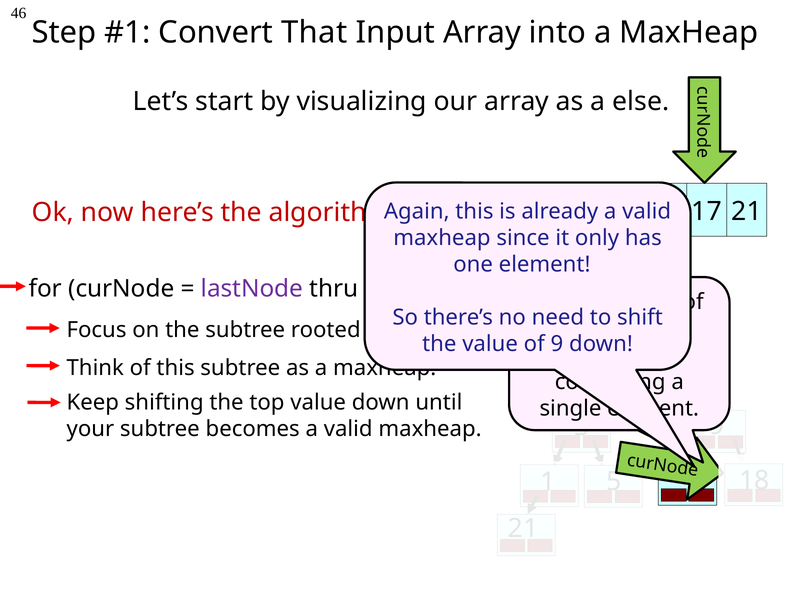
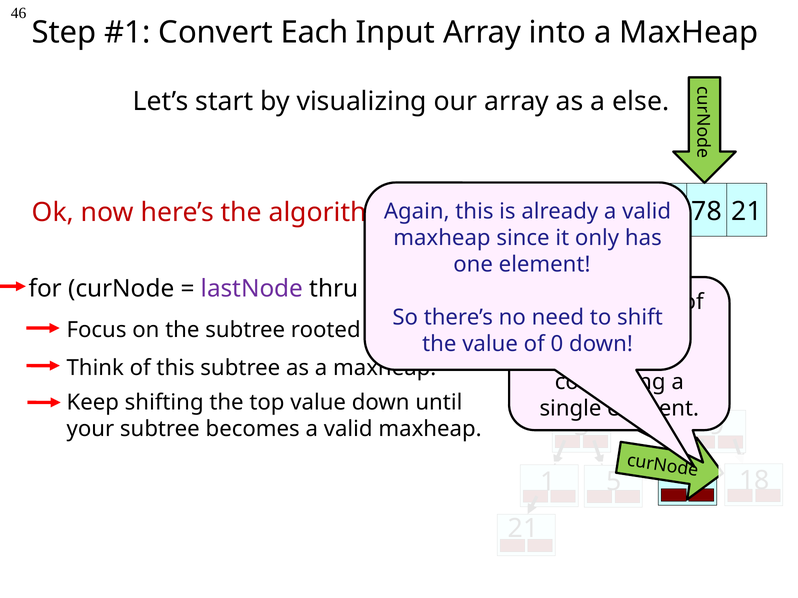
That: That -> Each (315, 32)
17: 17 -> 78 (707, 212)
of 9: 9 -> 0 (557, 344)
